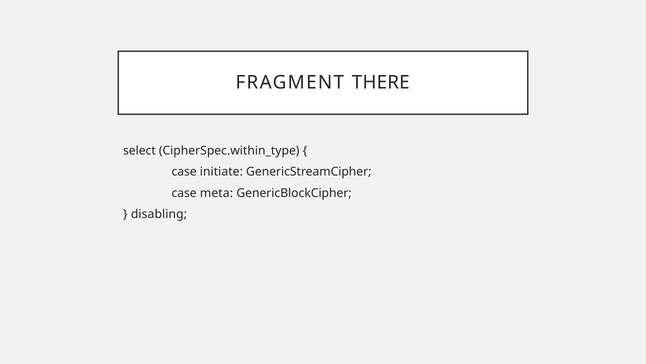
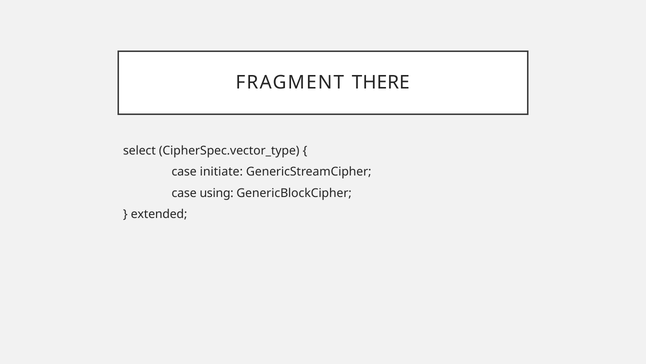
CipherSpec.within_type: CipherSpec.within_type -> CipherSpec.vector_type (229, 150)
meta: meta -> using (217, 193)
disabling: disabling -> extended (159, 214)
